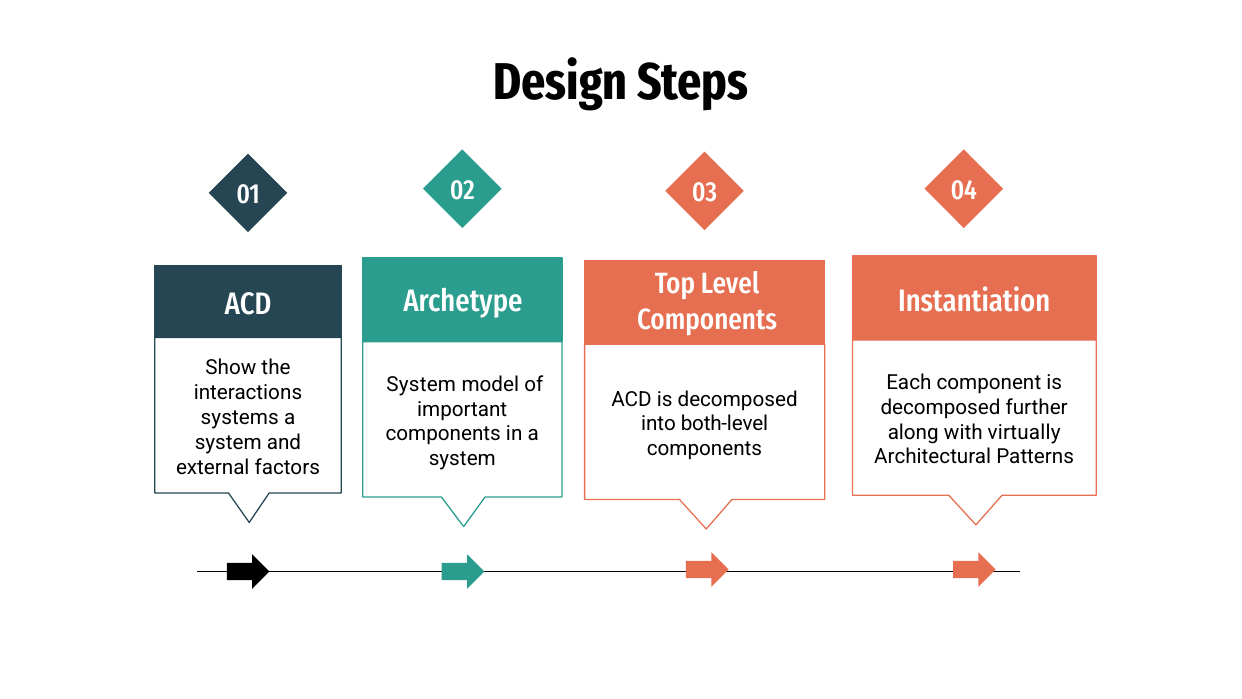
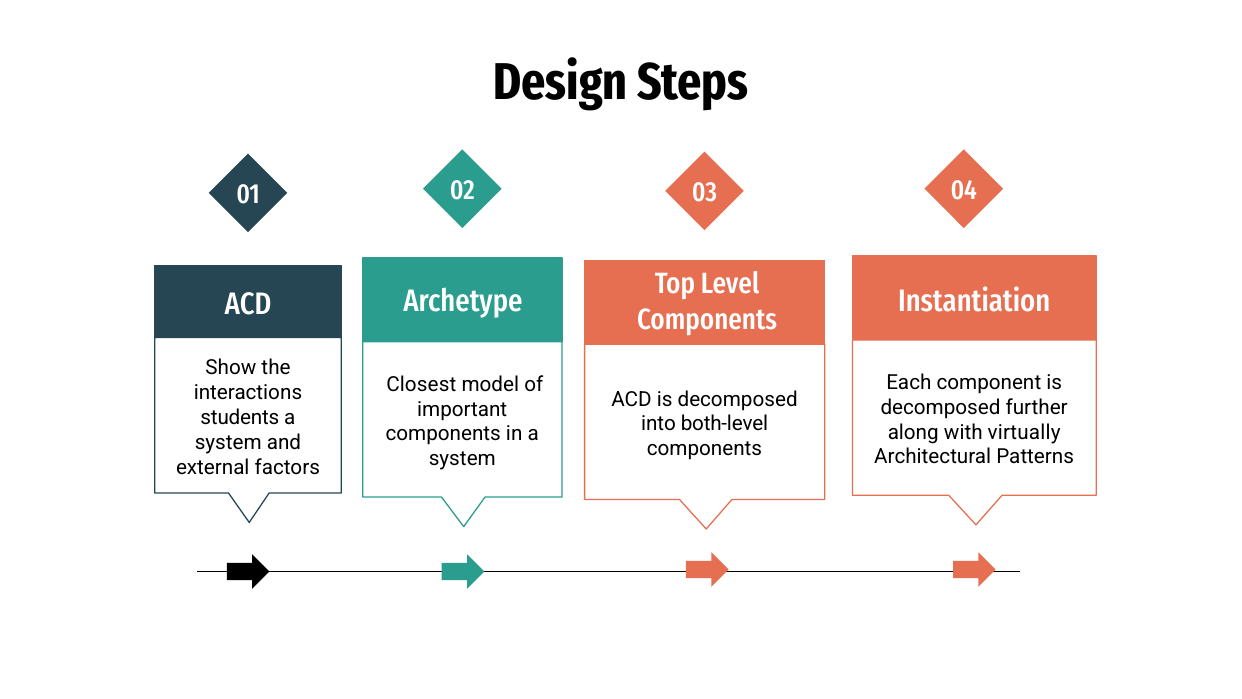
System: System -> Closest (421, 384)
systems: systems -> students (240, 417)
